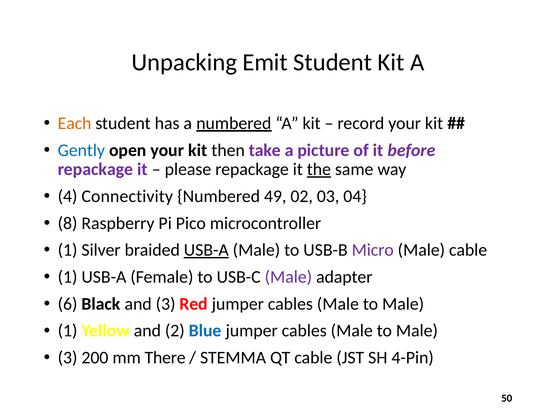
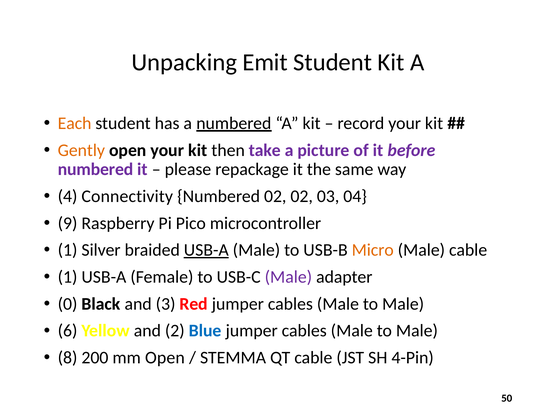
Gently colour: blue -> orange (81, 150)
repackage: repackage -> numbered (96, 169)
the underline: present -> none (319, 169)
Numbered 49: 49 -> 02 (275, 196)
8: 8 -> 9 (68, 223)
Micro colour: purple -> orange (373, 250)
6: 6 -> 0 (68, 304)
1: 1 -> 6 (68, 331)
3: 3 -> 8 (68, 358)
mm There: There -> Open (165, 358)
